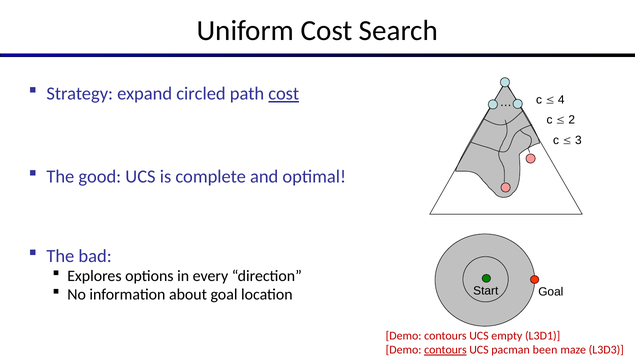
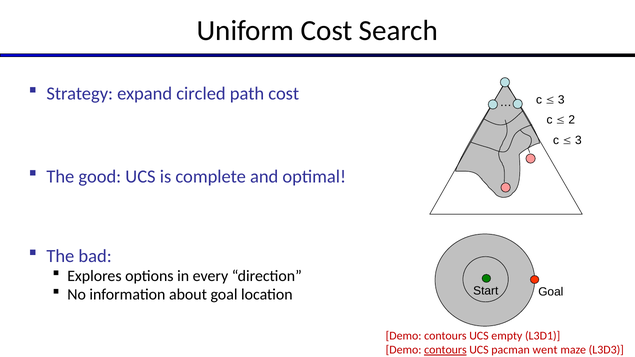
cost underline: present -> none (284, 94)
4: 4 -> 3 (561, 100)
been: been -> went (545, 350)
